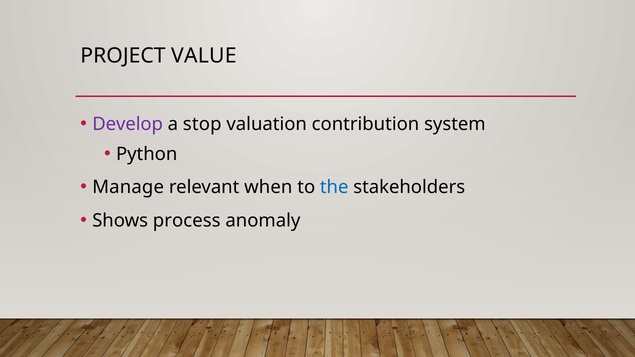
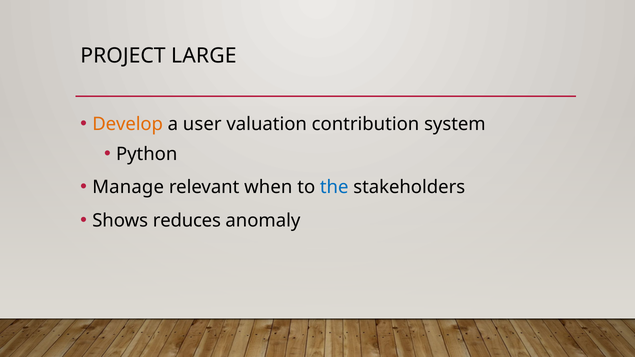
VALUE: VALUE -> LARGE (204, 56)
Develop colour: purple -> orange (128, 124)
stop: stop -> user (202, 124)
process: process -> reduces (187, 221)
